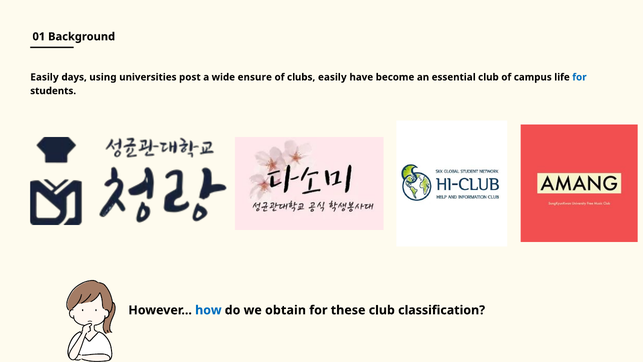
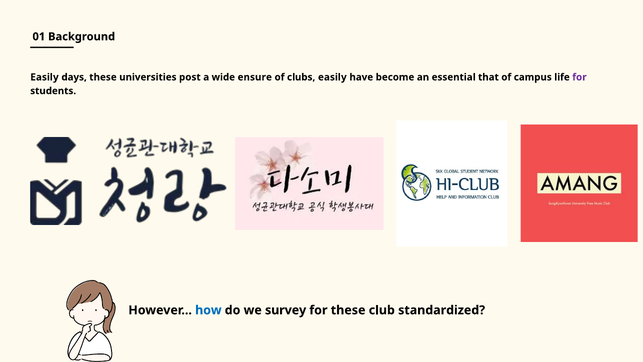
days using: using -> these (103, 77)
essential club: club -> that (488, 77)
for colour: blue -> purple (579, 77)
obtain: obtain -> survey (286, 310)
classification: classification -> standardized (442, 310)
